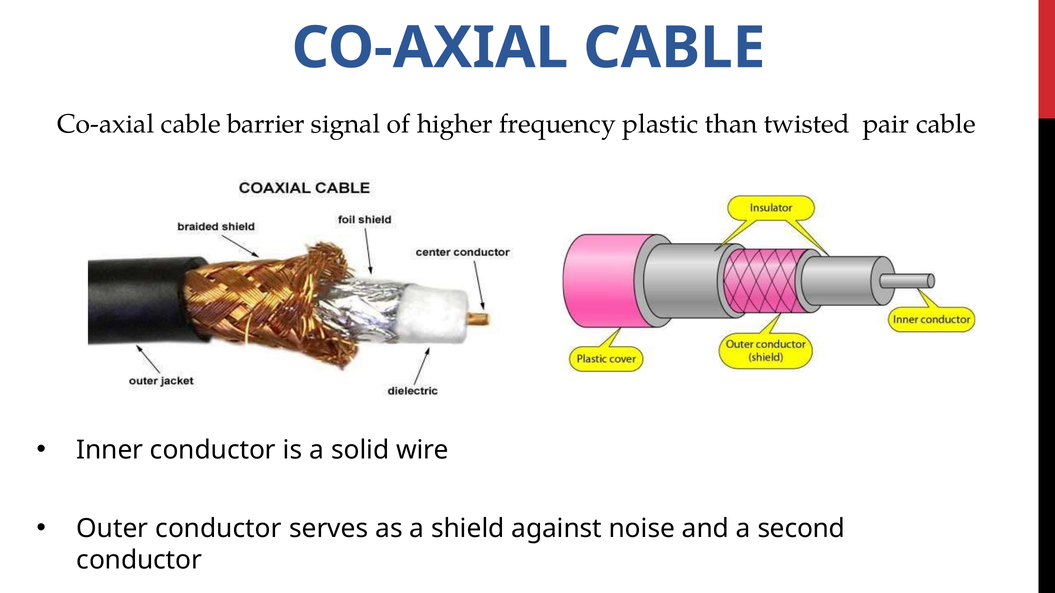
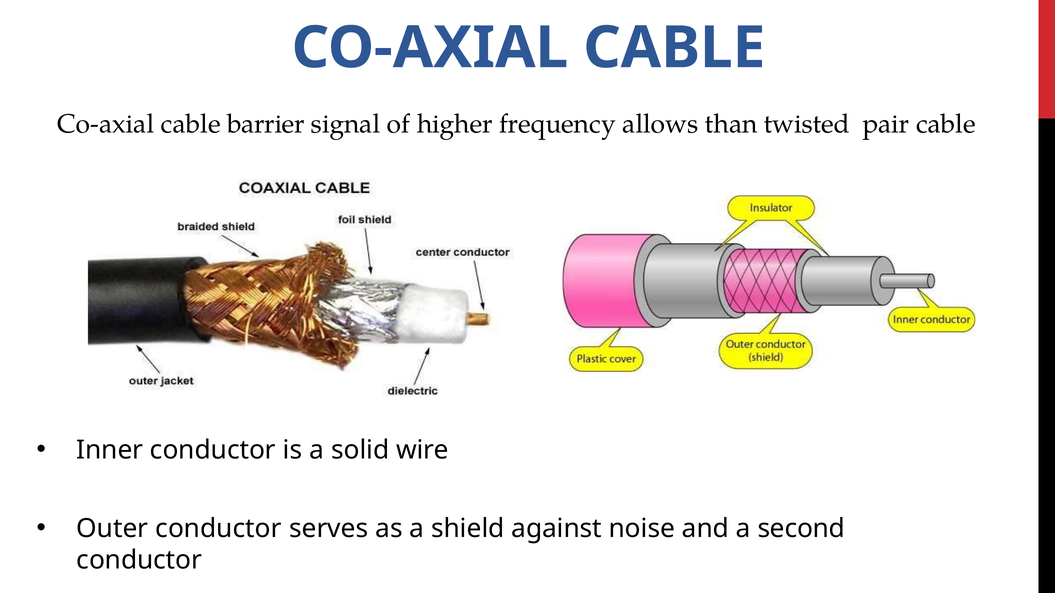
plastic: plastic -> allows (660, 124)
